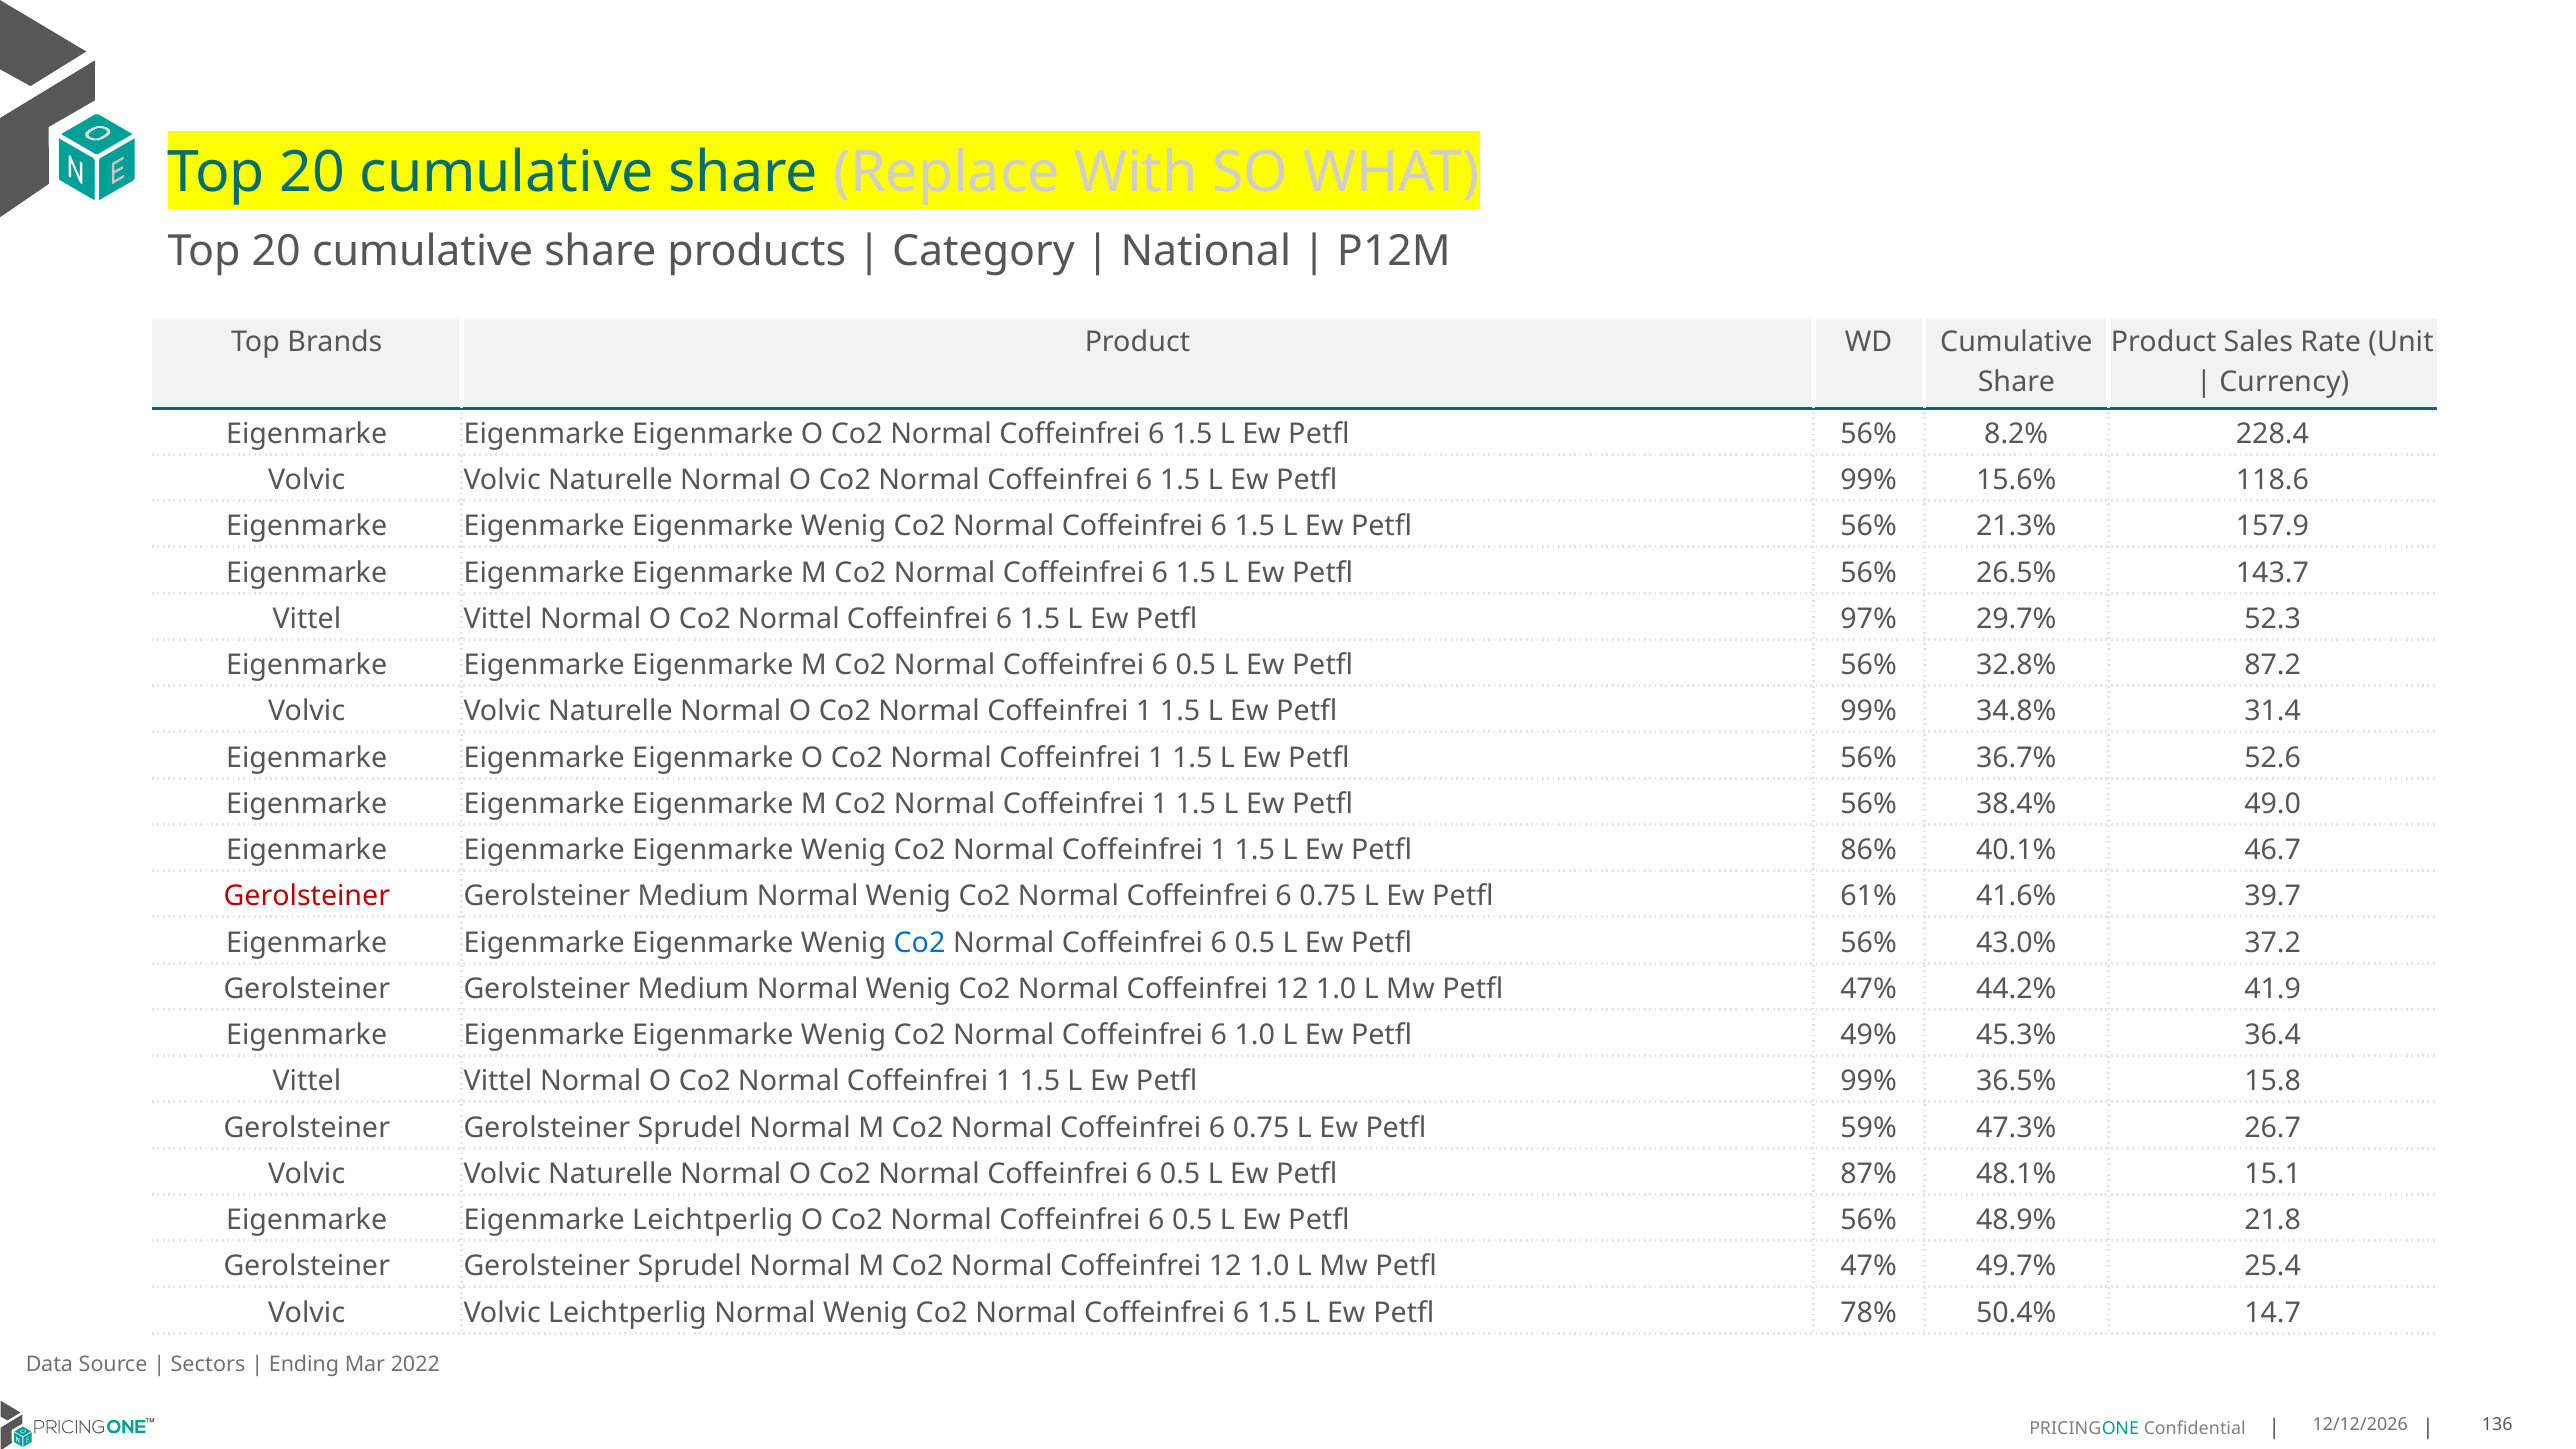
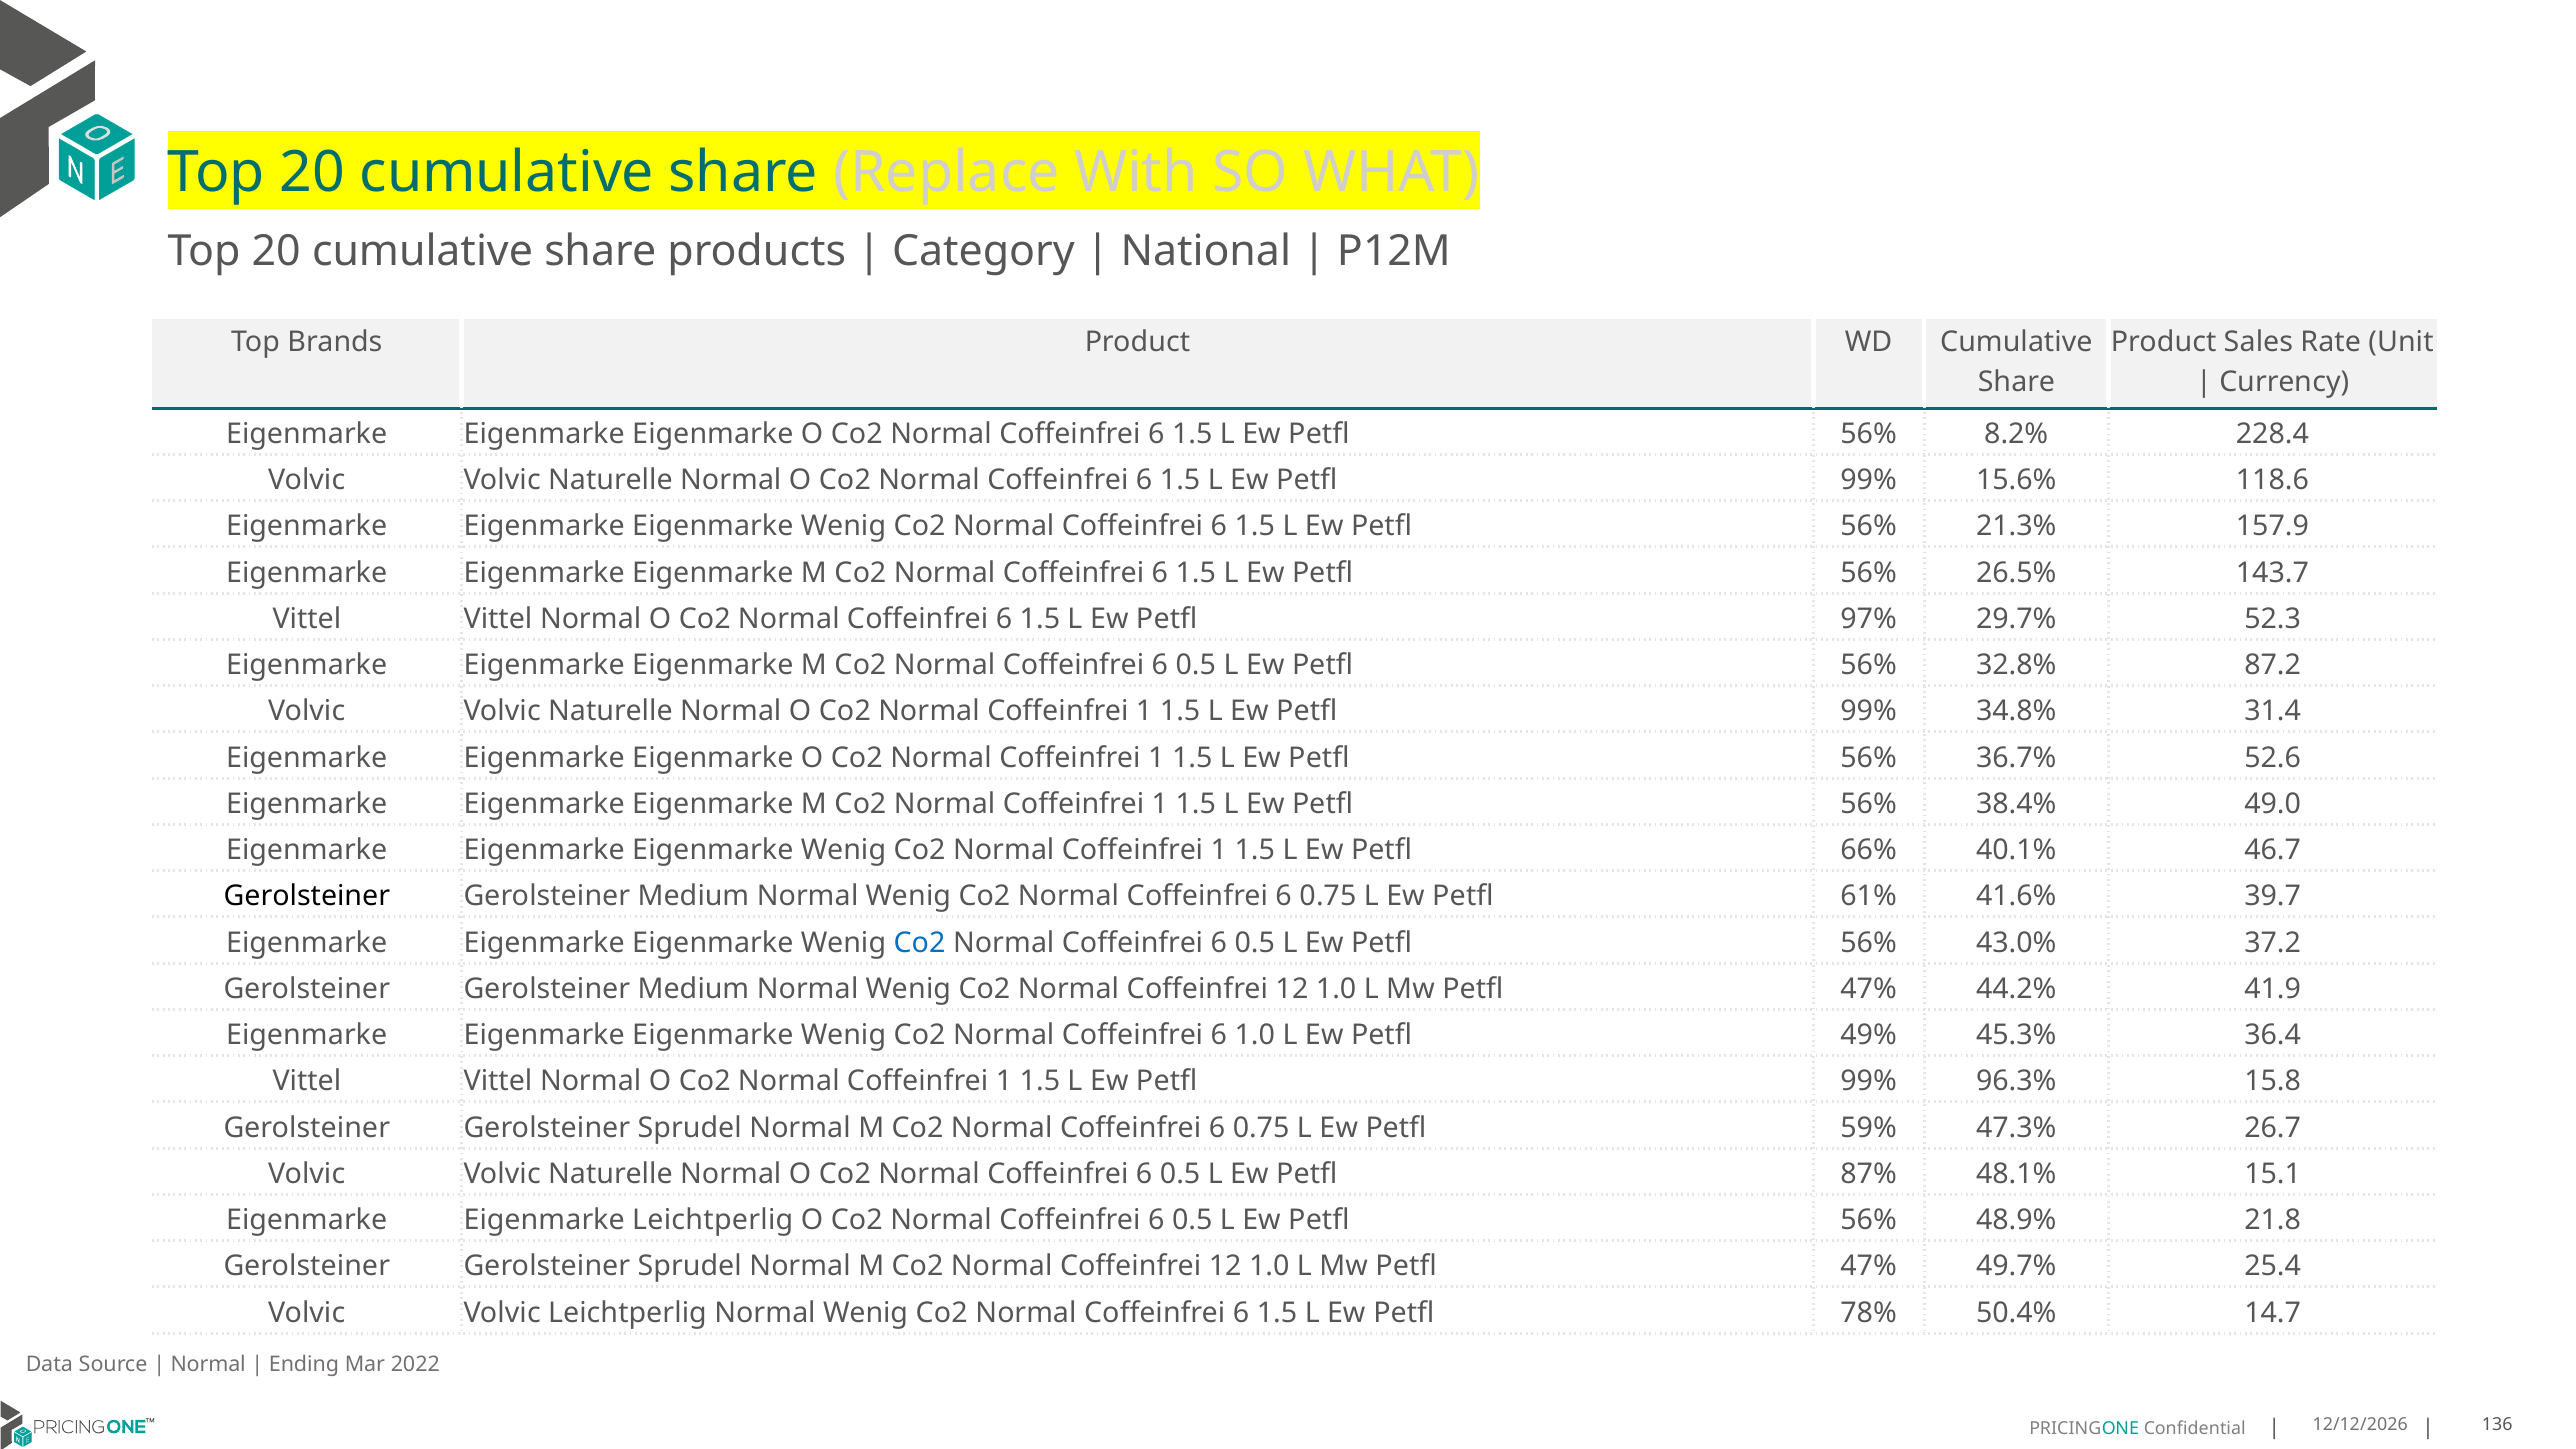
86%: 86% -> 66% (1869, 850)
Gerolsteiner colour: red -> black (307, 896)
36.5%: 36.5% -> 96.3% (2016, 1081)
Sectors: Sectors -> Normal (208, 1365)
